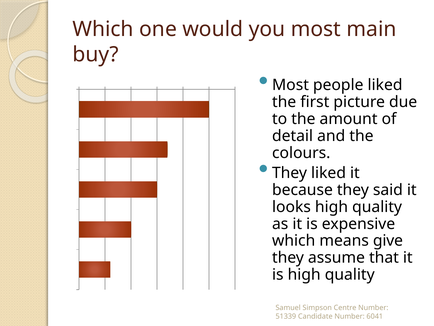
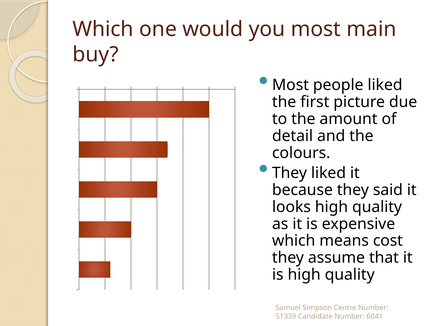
give: give -> cost (388, 240)
